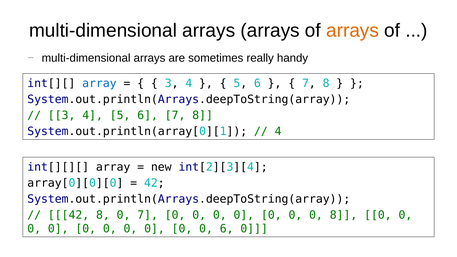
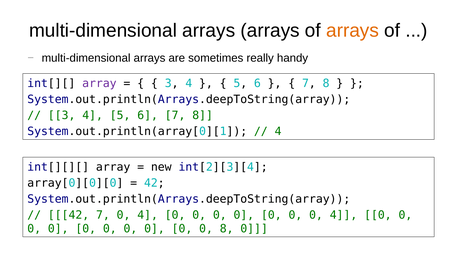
array colour: blue -> purple (99, 83)
42 8: 8 -> 7 (103, 215)
7: 7 -> 4 (148, 215)
0 0 8: 8 -> 4 (344, 215)
0 6: 6 -> 8 (227, 229)
